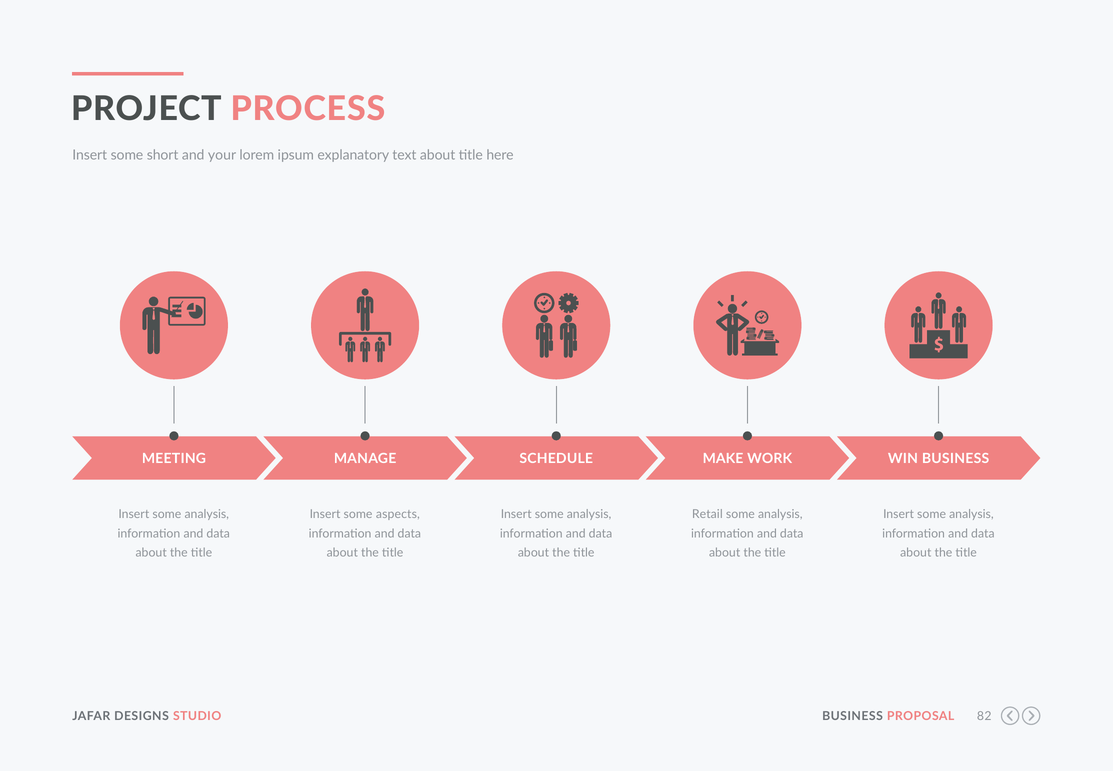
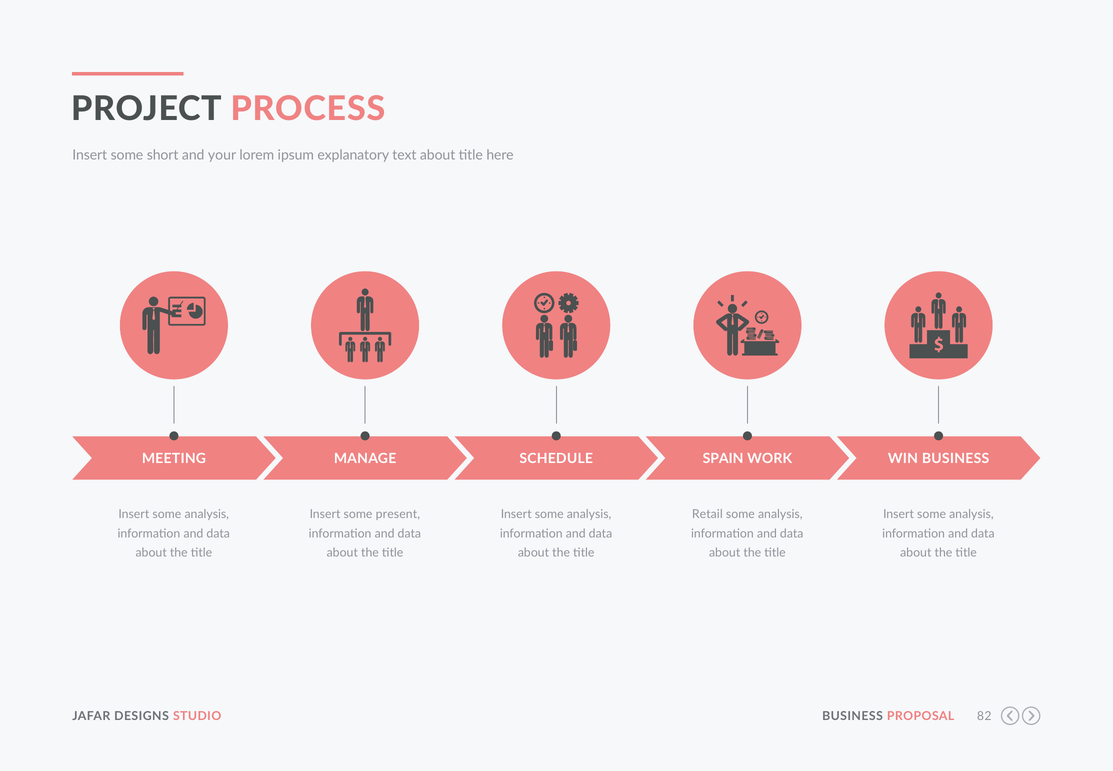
MAKE: MAKE -> SPAIN (723, 458)
aspects: aspects -> present (398, 514)
